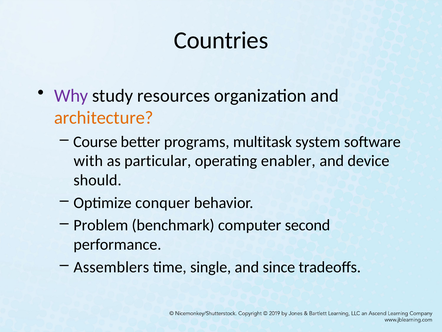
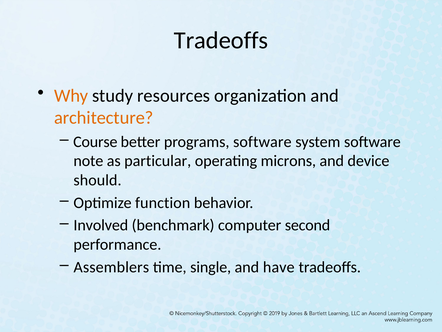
Countries: Countries -> Tradeoffs (221, 40)
Why colour: purple -> orange (71, 96)
programs multitask: multitask -> software (262, 142)
with: with -> note (88, 161)
enabler: enabler -> microns (288, 161)
conquer: conquer -> function (163, 202)
Problem: Problem -> Involved (101, 225)
since: since -> have (279, 267)
